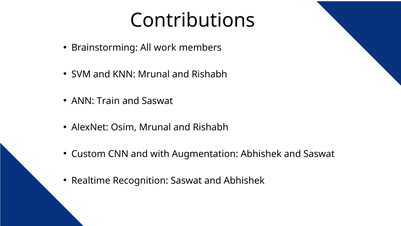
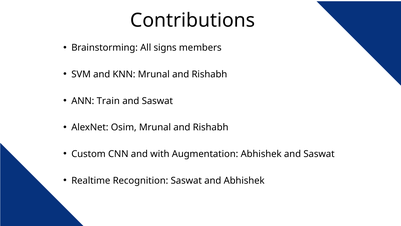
work: work -> signs (165, 48)
